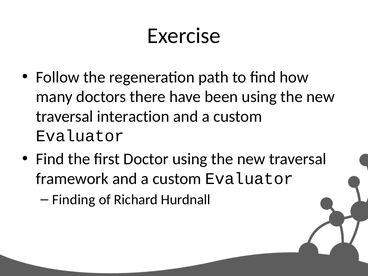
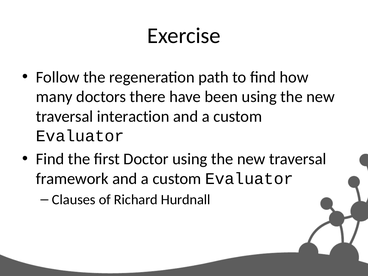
Finding: Finding -> Clauses (74, 200)
